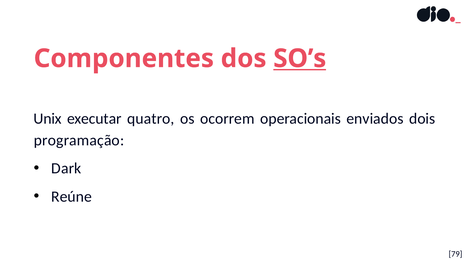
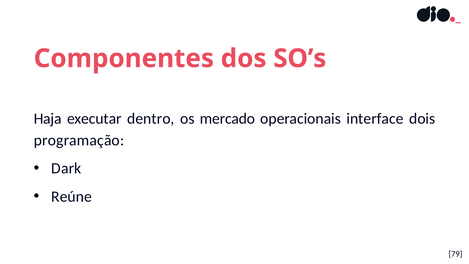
SO’s underline: present -> none (300, 58)
Unix: Unix -> Haja (48, 119)
quatro: quatro -> dentro (151, 119)
ocorrem: ocorrem -> mercado (227, 119)
enviados: enviados -> interface (375, 119)
